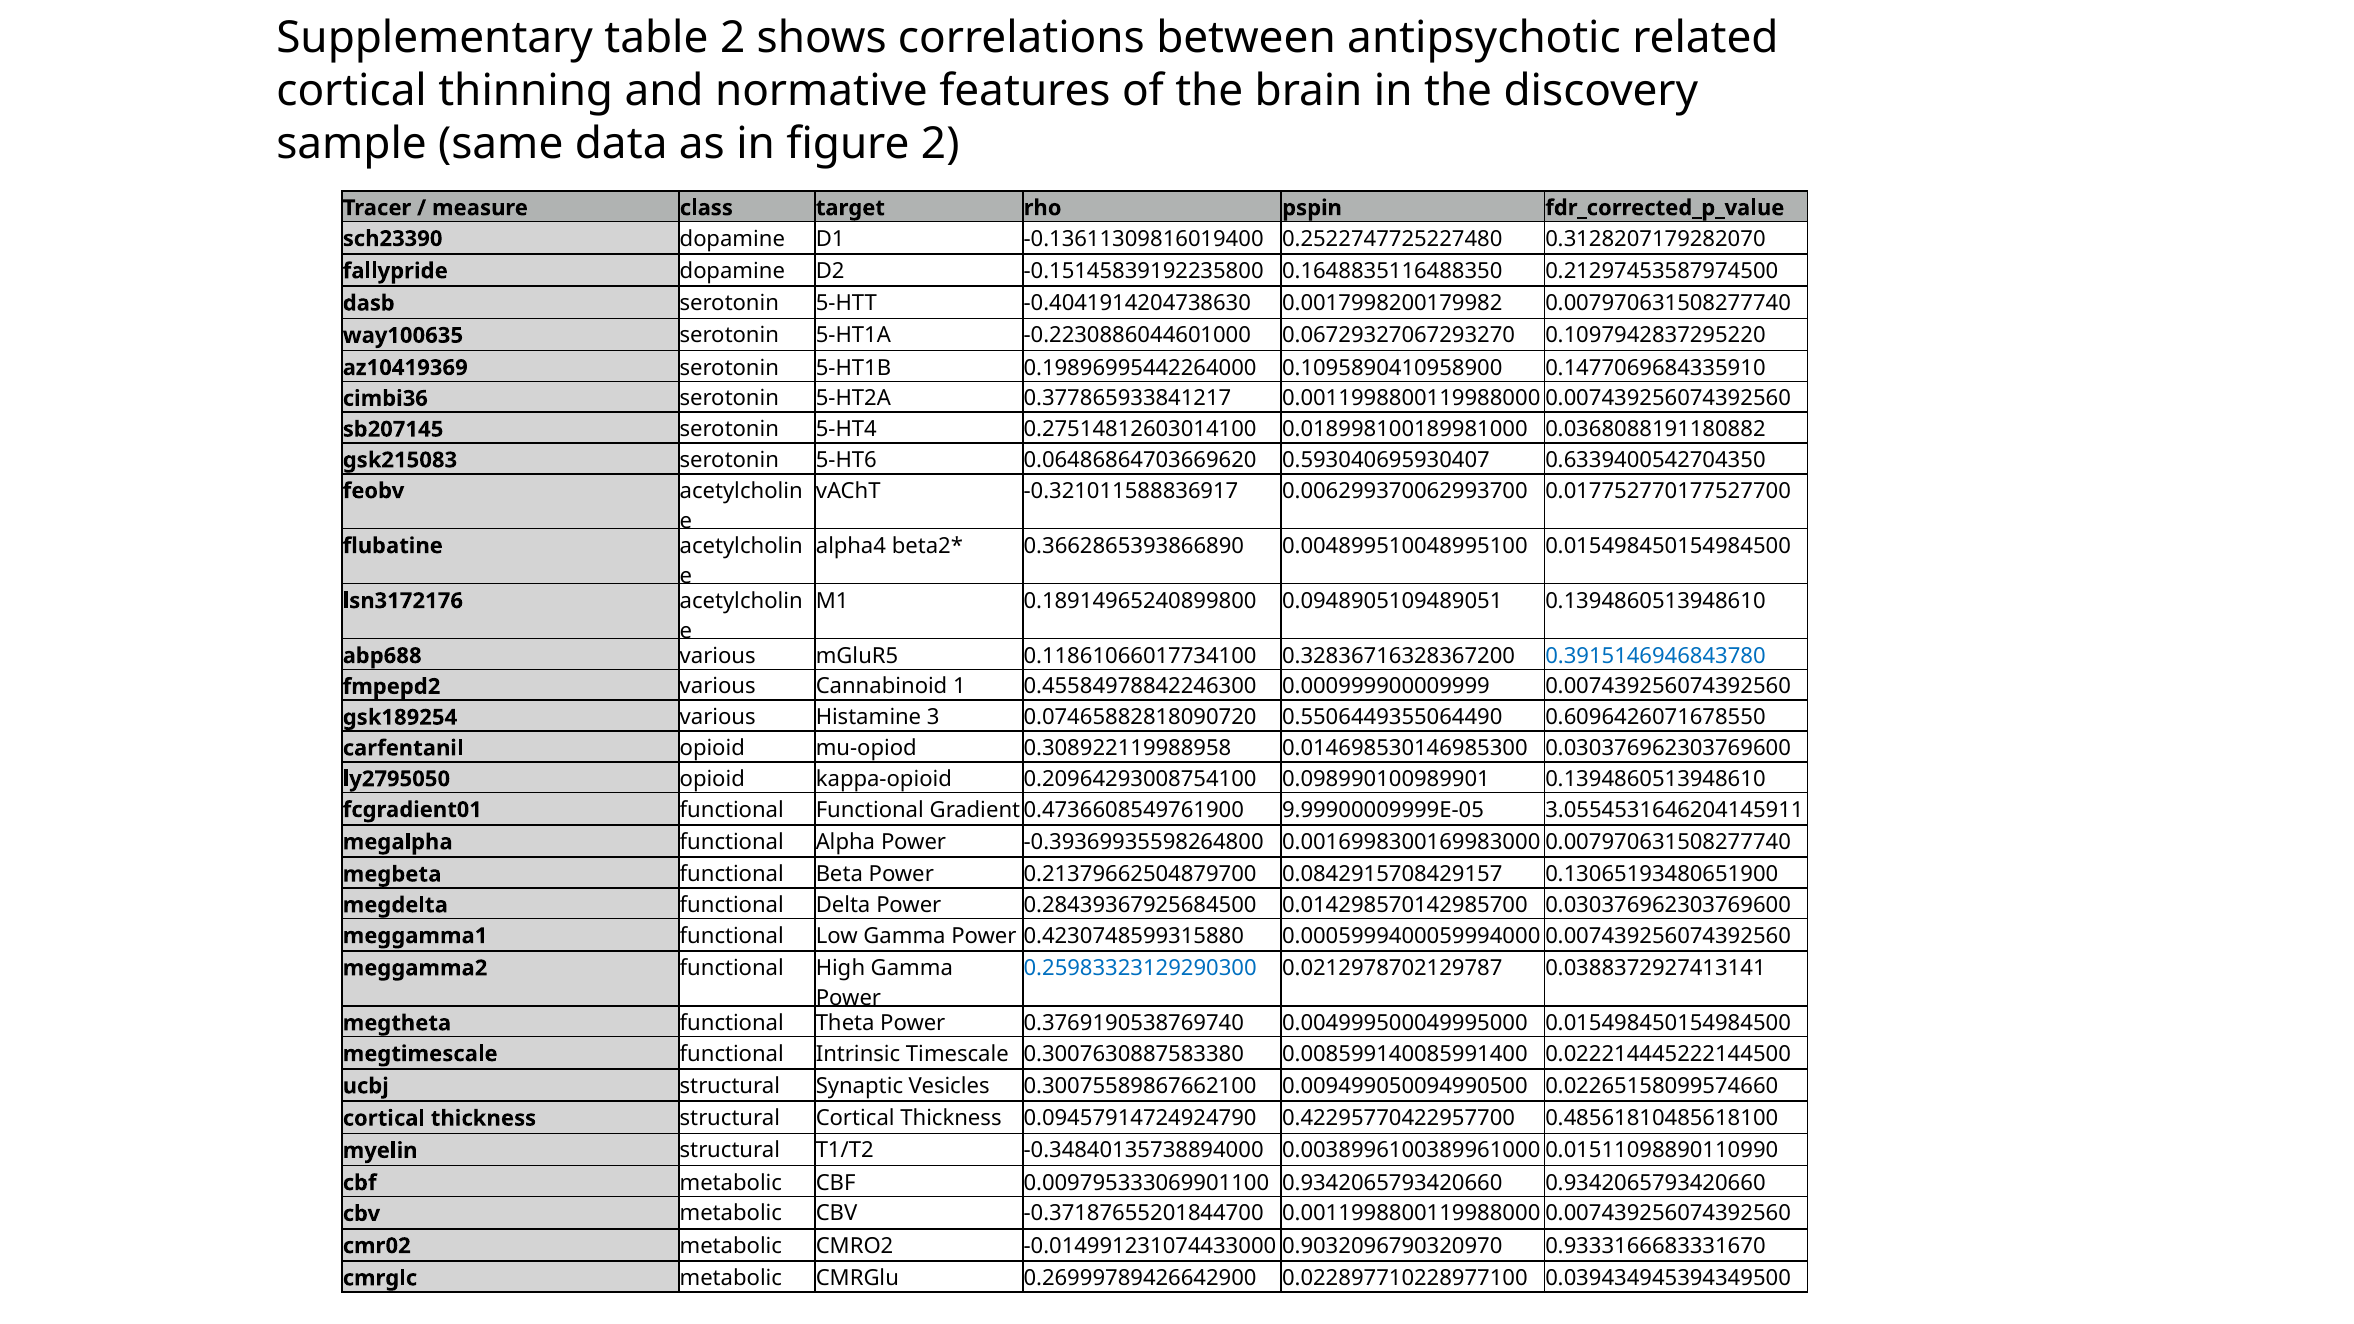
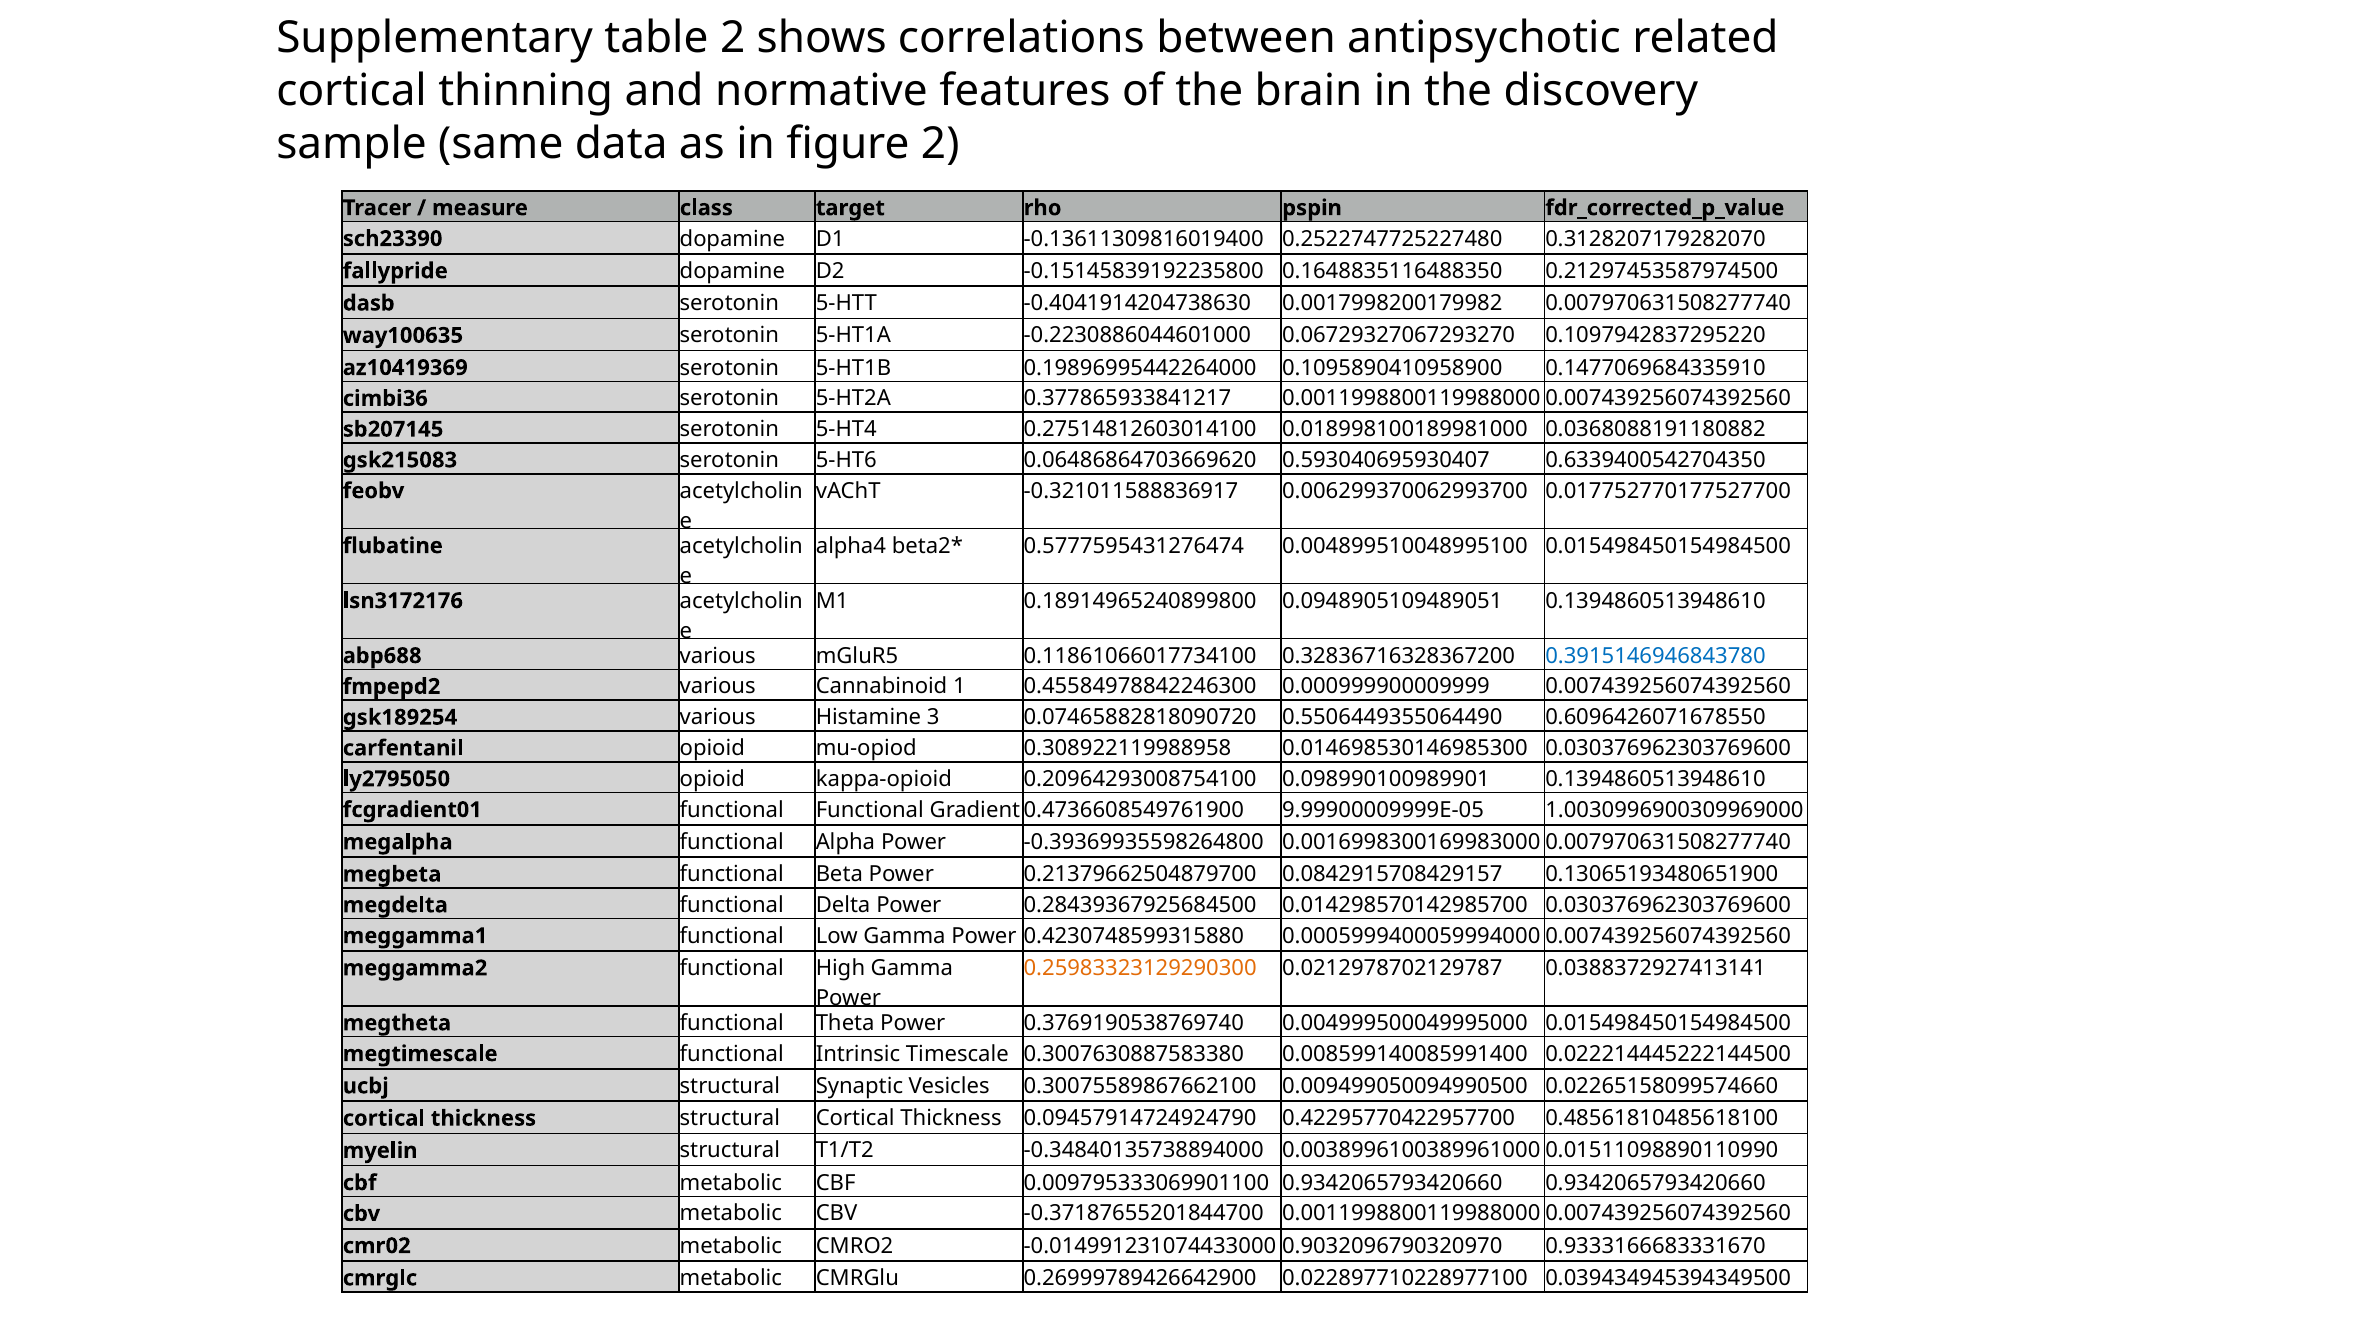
0.3662865393866890: 0.3662865393866890 -> 0.5777595431276474 (1134, 546)
3.0554531646204145911: 3.0554531646204145911 -> 1.0030996900309969000 (1674, 810)
0.25983323129290300 colour: blue -> orange (1140, 968)
